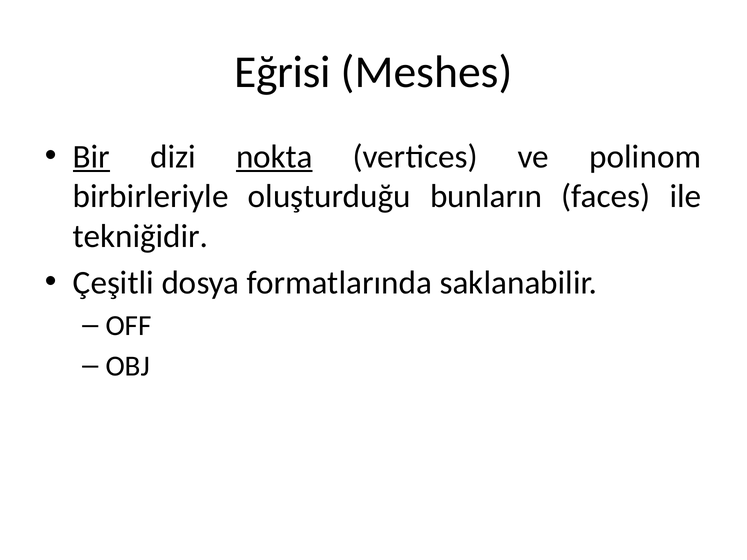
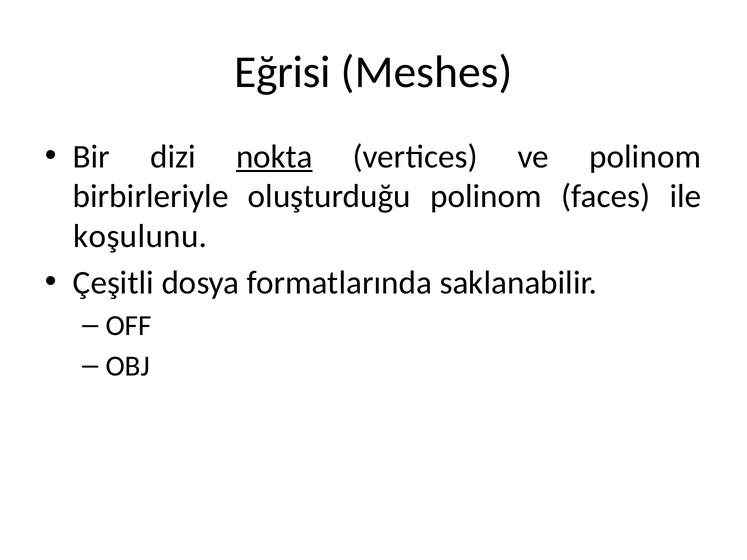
Bir underline: present -> none (91, 157)
oluşturduğu bunların: bunların -> polinom (486, 197)
tekniğidir: tekniğidir -> koşulunu (140, 236)
